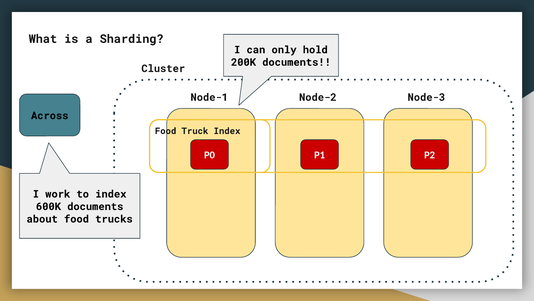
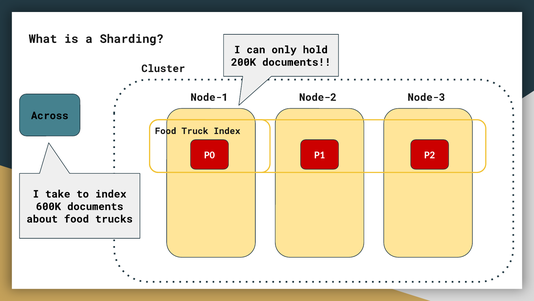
work: work -> take (58, 194)
